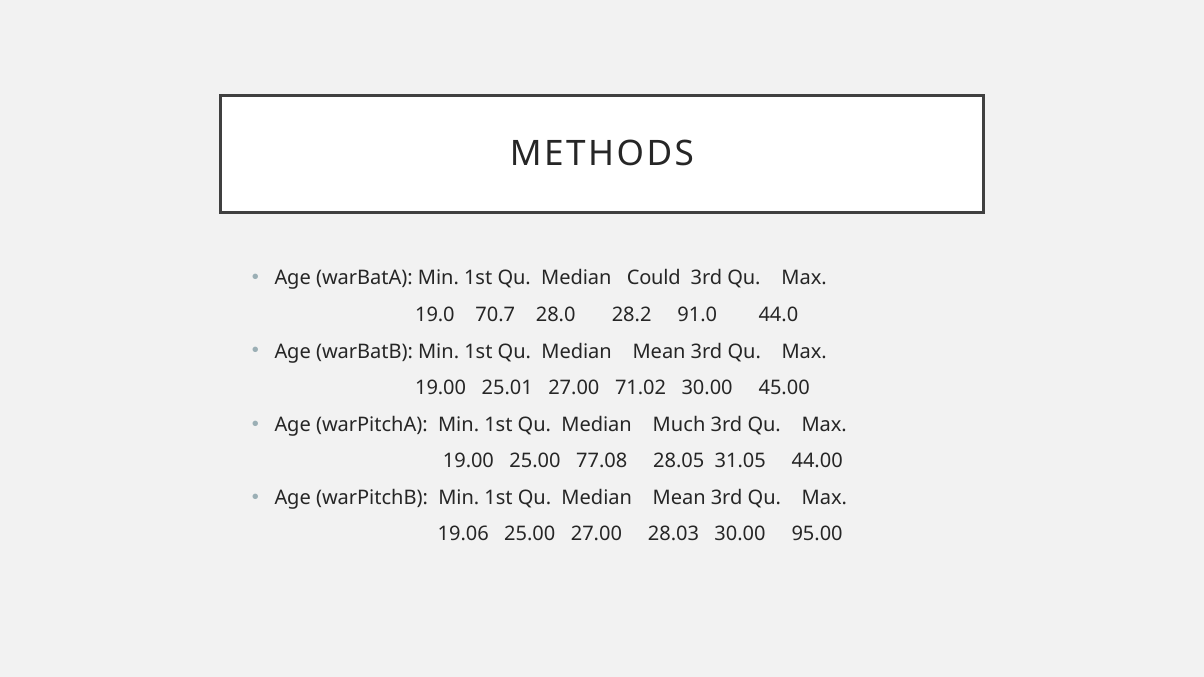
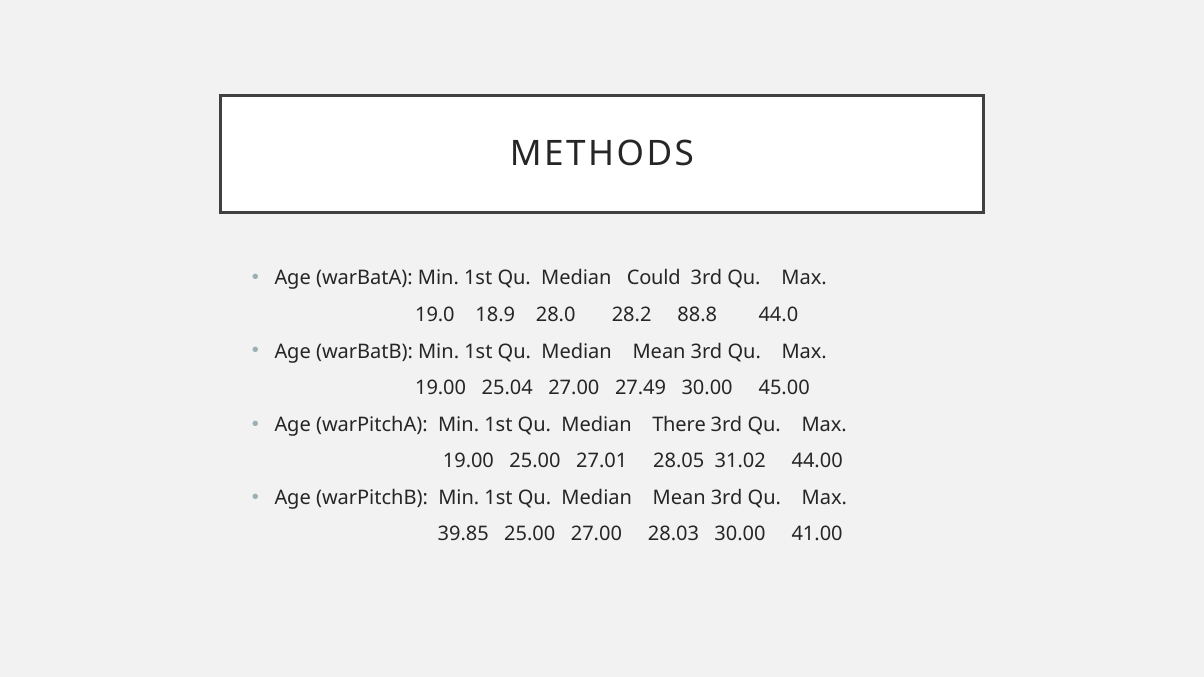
70.7: 70.7 -> 18.9 (495, 315)
91.0: 91.0 -> 88.8 (697, 315)
25.01: 25.01 -> 25.04 (507, 388)
71.02: 71.02 -> 27.49 (641, 388)
Much: Much -> There (679, 425)
77.08: 77.08 -> 27.01 (602, 461)
31.05: 31.05 -> 31.02 (740, 461)
19.06: 19.06 -> 39.85 (463, 535)
95.00: 95.00 -> 41.00 (817, 535)
